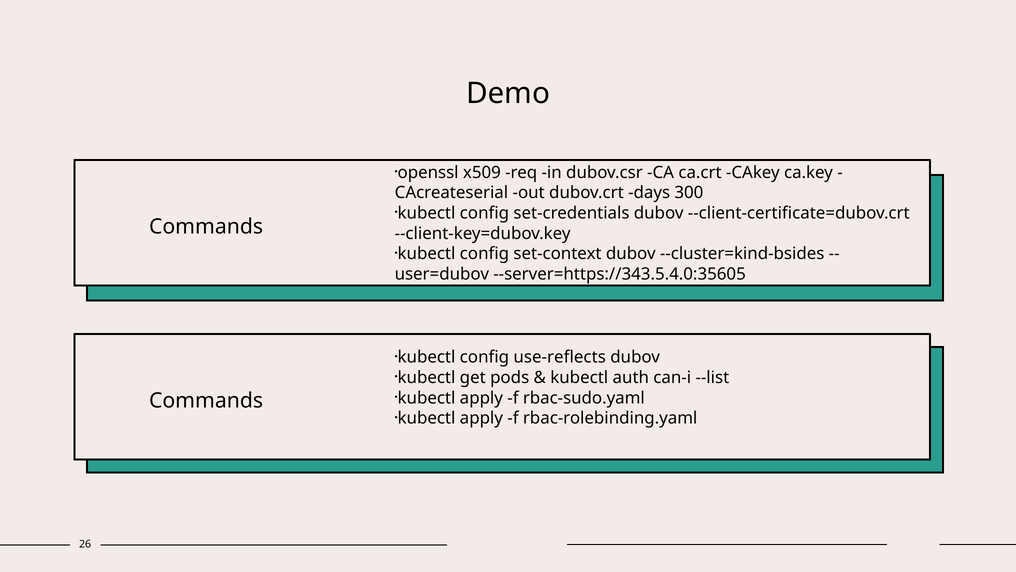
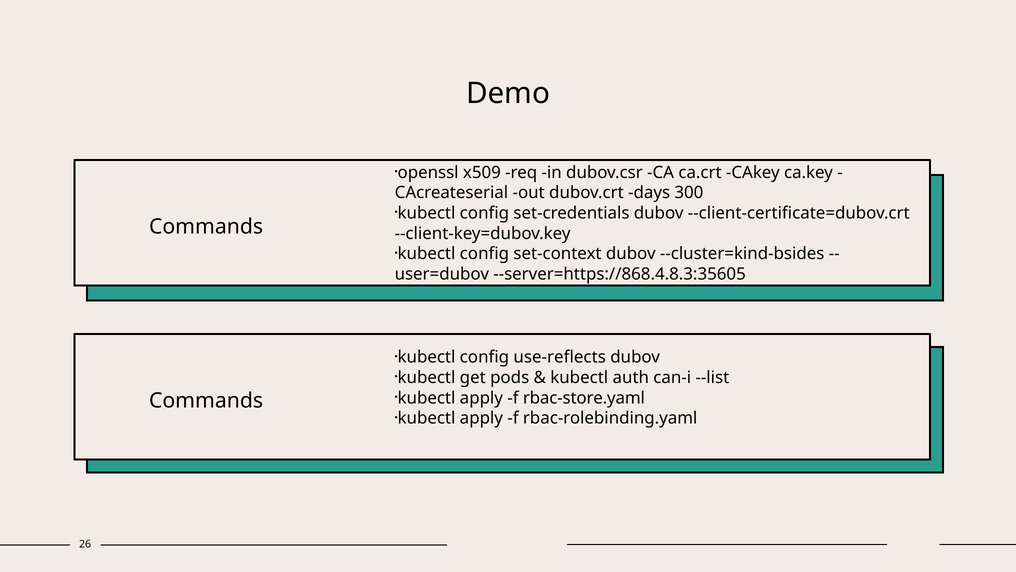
--server=https://343.5.4.0:35605: --server=https://343.5.4.0:35605 -> --server=https://868.4.8.3:35605 (620, 274)
rbac-sudo.yaml: rbac-sudo.yaml -> rbac-store.yaml (584, 398)
